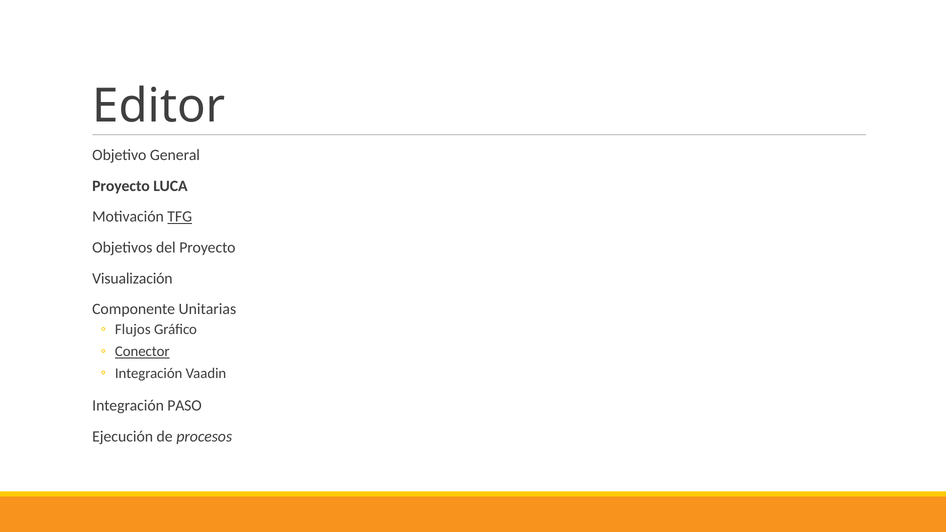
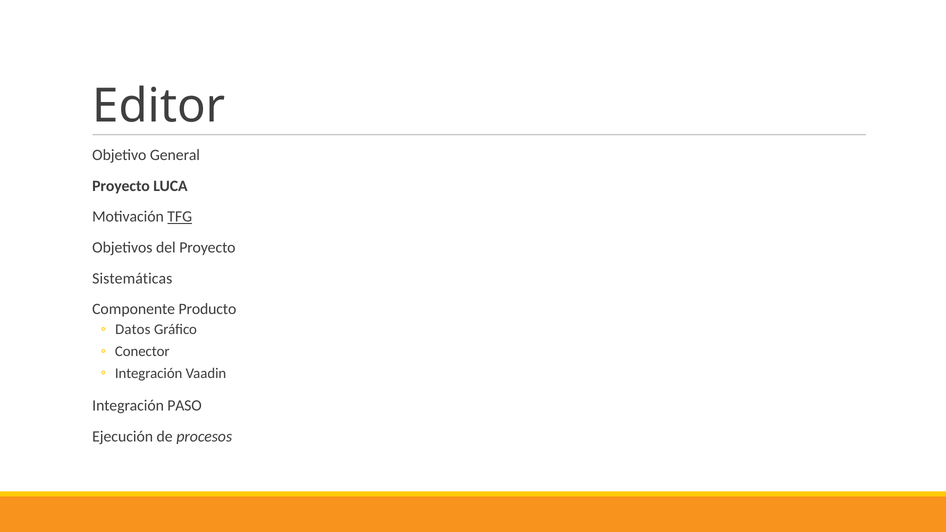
Visualización: Visualización -> Sistemáticas (132, 278)
Unitarias: Unitarias -> Producto (207, 309)
Flujos: Flujos -> Datos (133, 330)
Conector underline: present -> none (142, 352)
